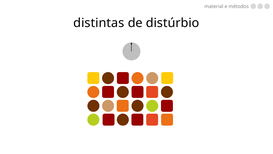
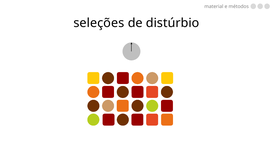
distintas: distintas -> seleções (99, 23)
